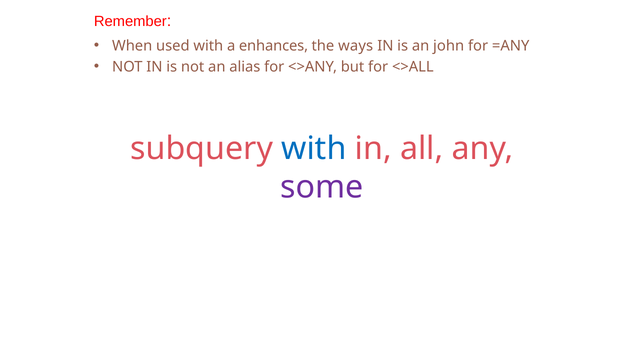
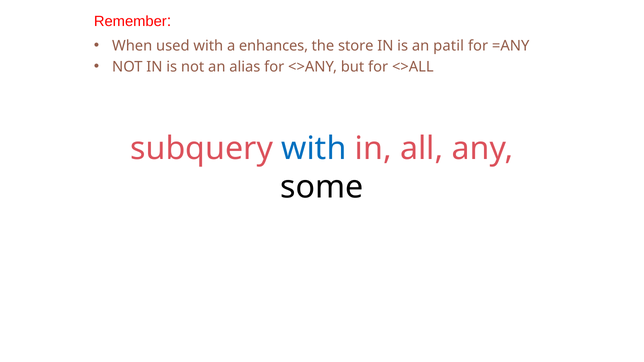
ways: ways -> store (356, 46)
john: john -> patil (449, 46)
some colour: purple -> black (322, 187)
